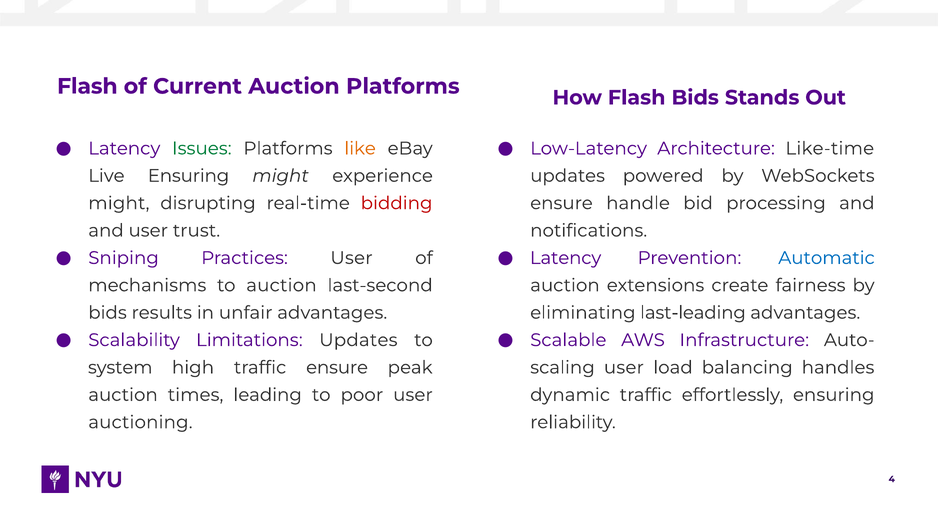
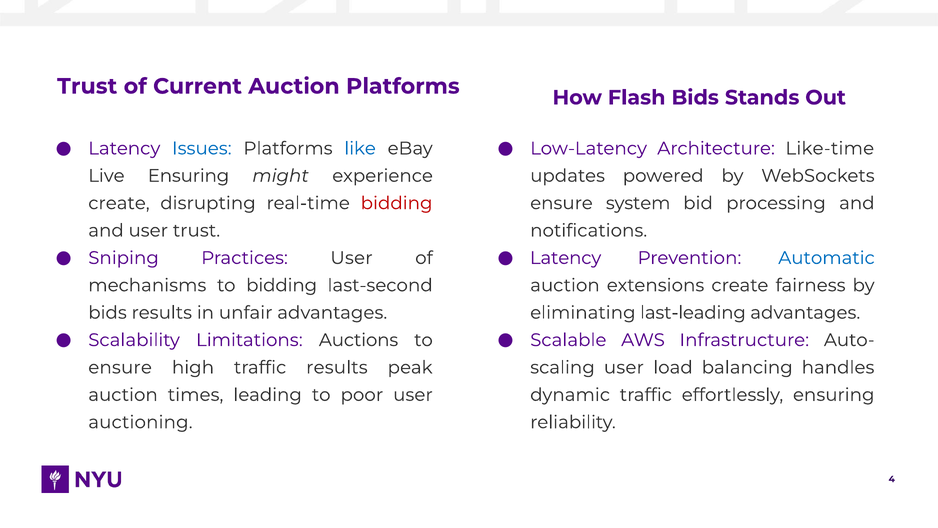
Flash: Flash -> Trust (87, 86)
Issues colour: green -> blue (202, 148)
like colour: orange -> blue (360, 148)
might: might -> create (119, 203)
handle: handle -> system (638, 203)
to auction: auction -> bidding (282, 285)
Limitations Updates: Updates -> Auctions (359, 340)
system: system -> ensure (120, 367)
traffic ensure: ensure -> results (337, 367)
